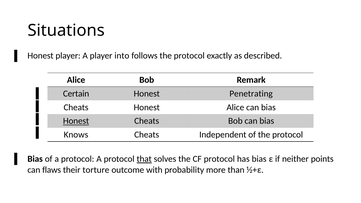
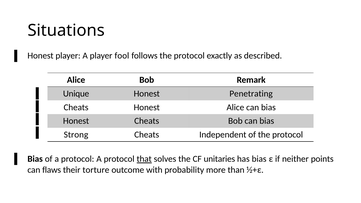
into: into -> fool (122, 56)
Certain: Certain -> Unique (76, 94)
Honest underline: present -> none (76, 121)
Knows: Knows -> Strong (76, 135)
CF protocol: protocol -> unitaries (219, 159)
